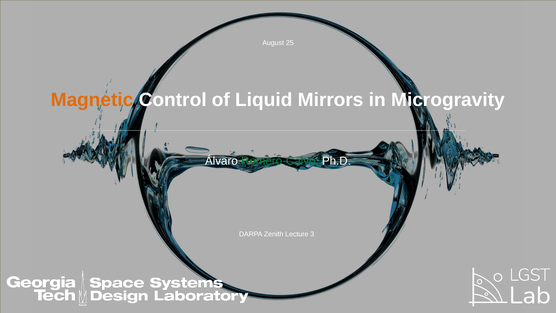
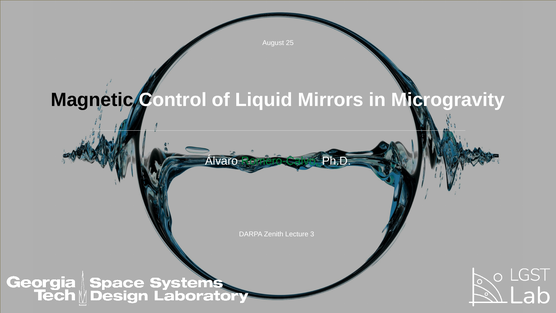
Magnetic colour: orange -> black (92, 100)
